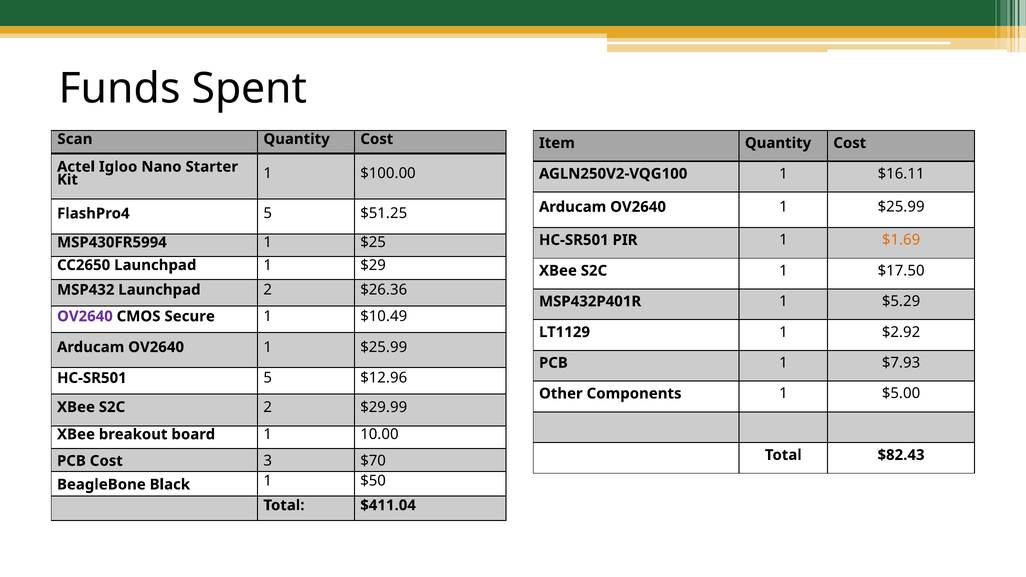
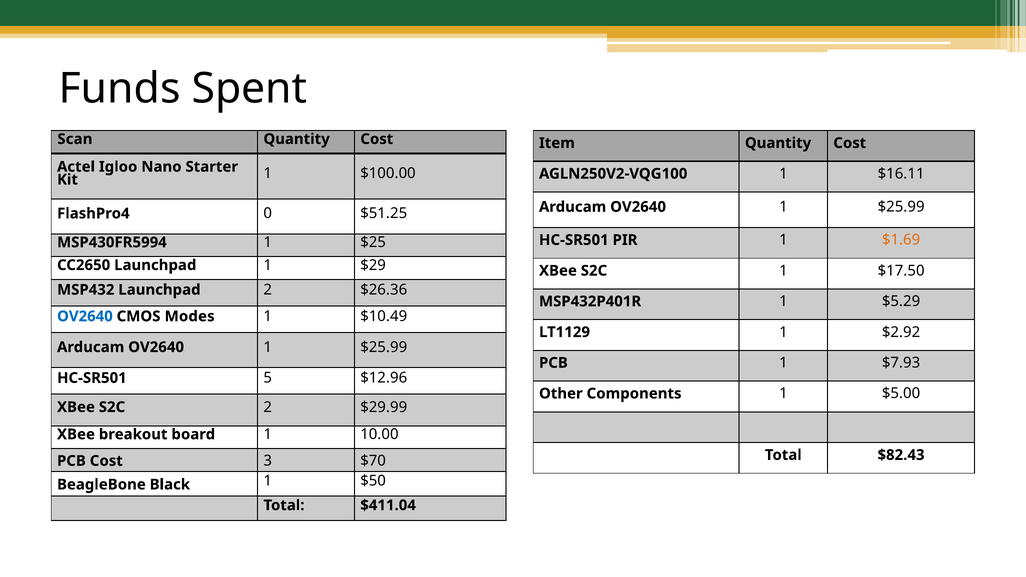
FlashPro4 5: 5 -> 0 (268, 214)
OV2640 colour: purple -> blue (85, 316)
Secure: Secure -> Modes (190, 316)
